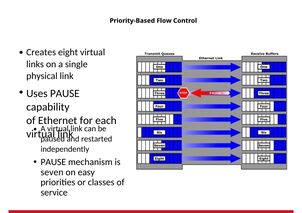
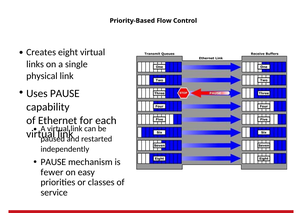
seven: seven -> fewer (52, 173)
